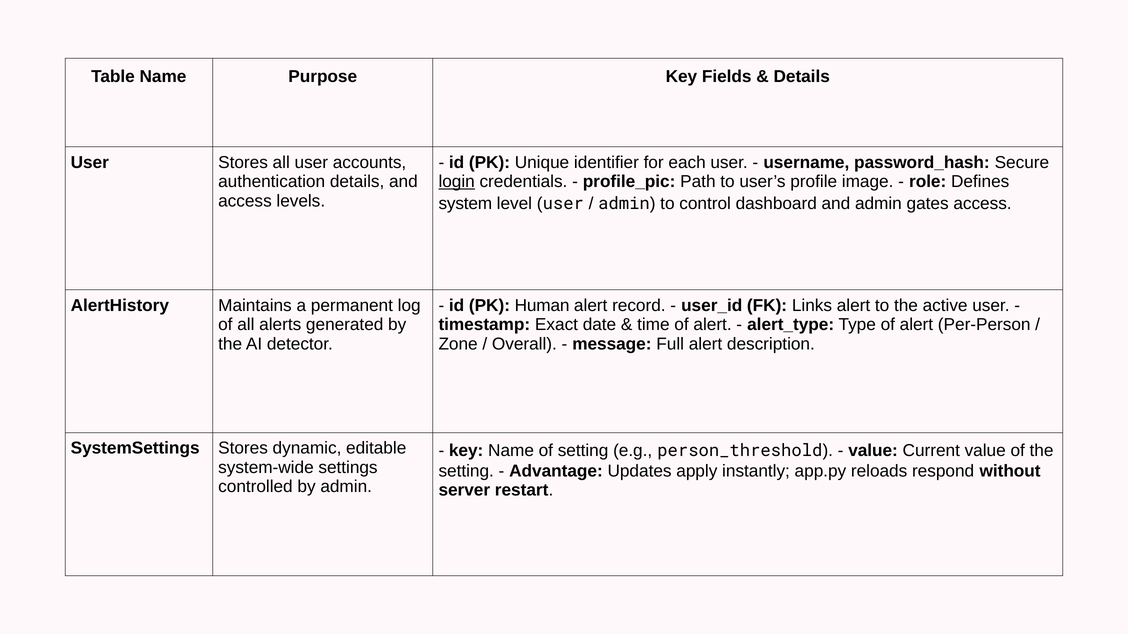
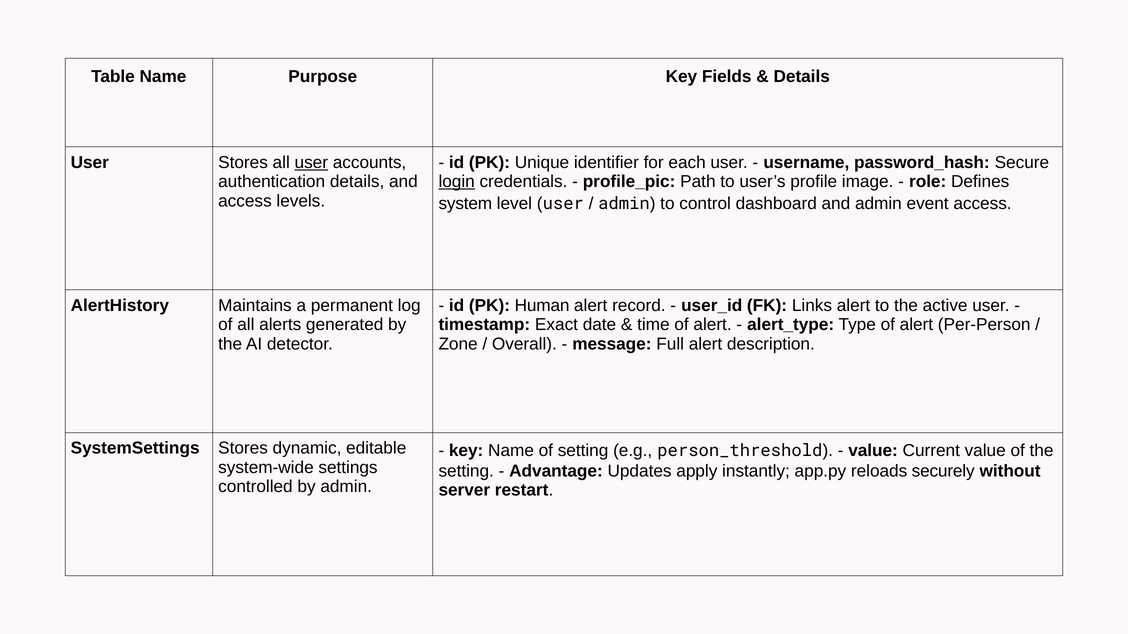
user underline: none -> present (311, 163)
gates: gates -> event (928, 204)
respond: respond -> securely (943, 471)
